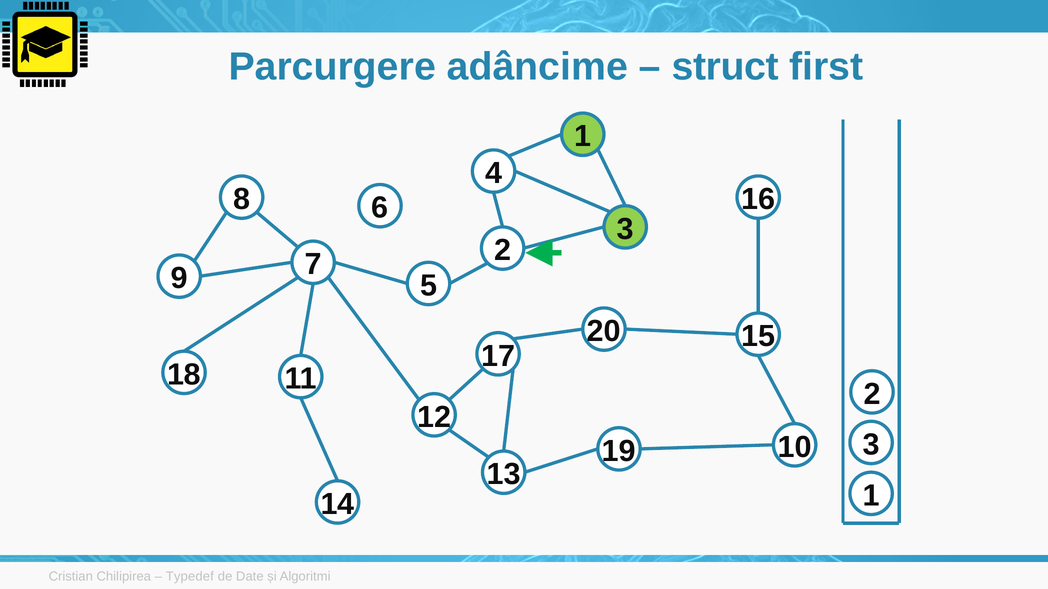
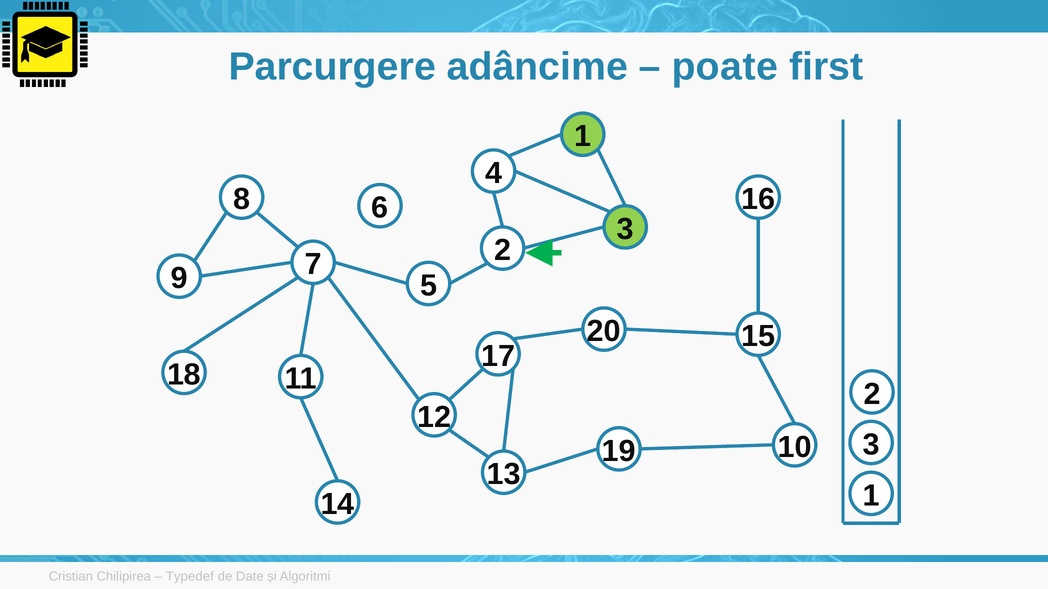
struct: struct -> poate (725, 67)
